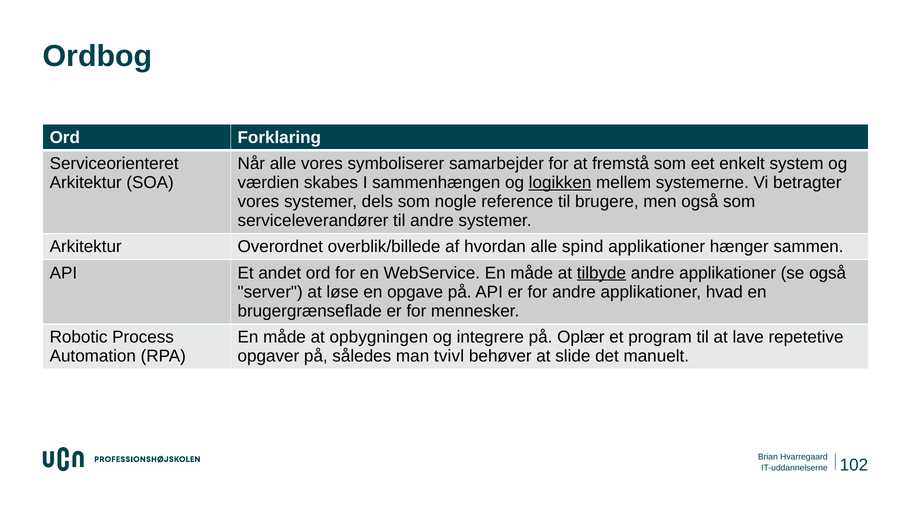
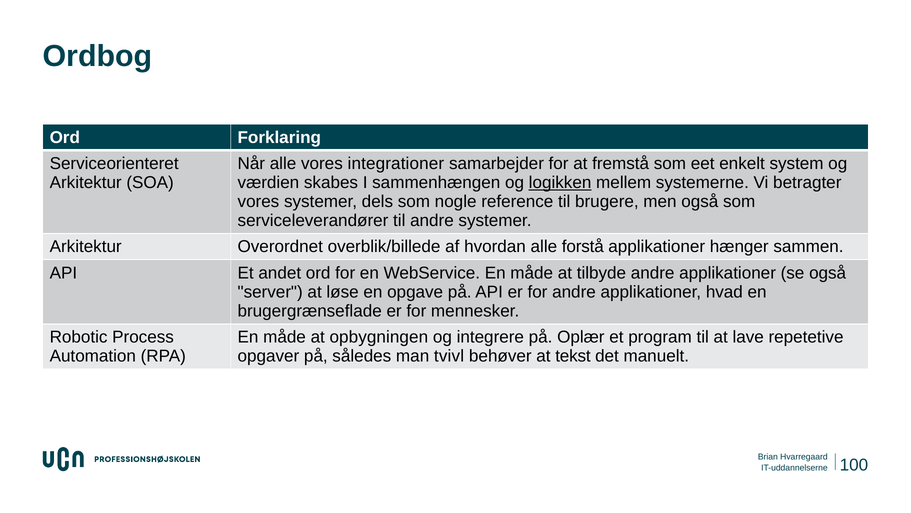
symboliserer: symboliserer -> integrationer (396, 163)
spind: spind -> forstå (583, 247)
tilbyde underline: present -> none (601, 273)
slide: slide -> tekst (573, 356)
102: 102 -> 100 (854, 465)
